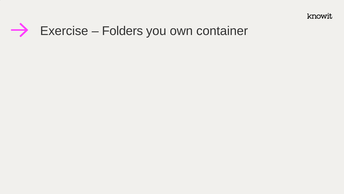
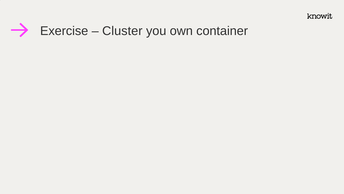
Folders: Folders -> Cluster (122, 31)
